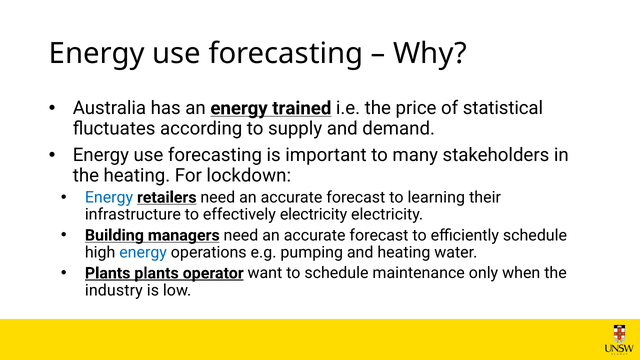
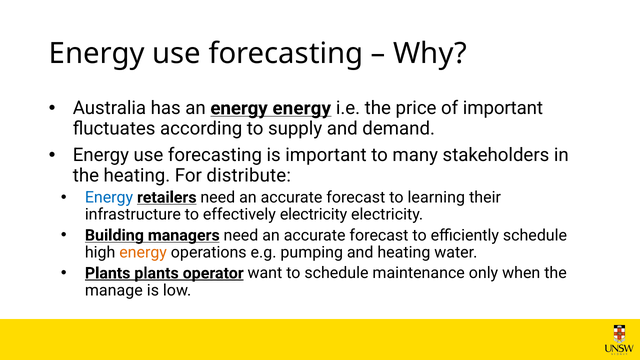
energy trained: trained -> energy (302, 108)
of statistical: statistical -> important (503, 108)
lockdown: lockdown -> distribute (249, 175)
energy colour: blue -> orange (143, 253)
industry: industry -> manage (114, 290)
